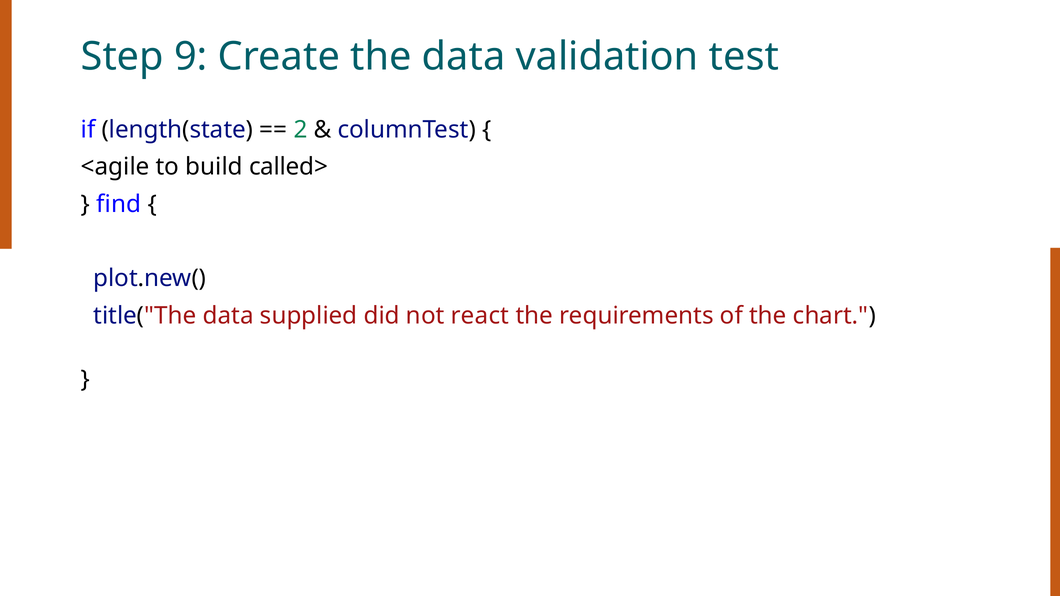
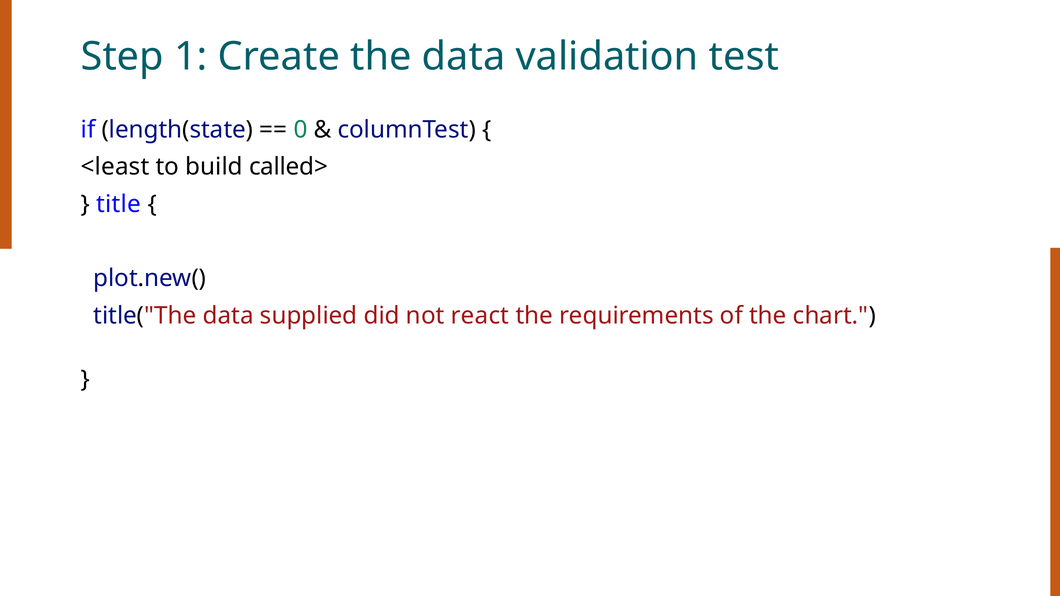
9: 9 -> 1 (191, 57)
2: 2 -> 0 (300, 130)
<agile: <agile -> <least (115, 167)
find: find -> title (119, 204)
